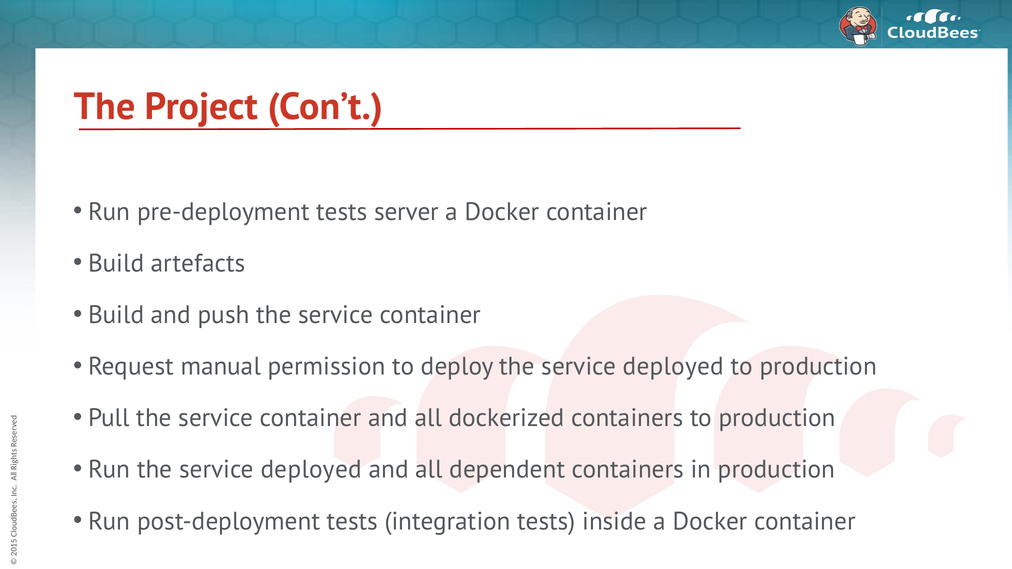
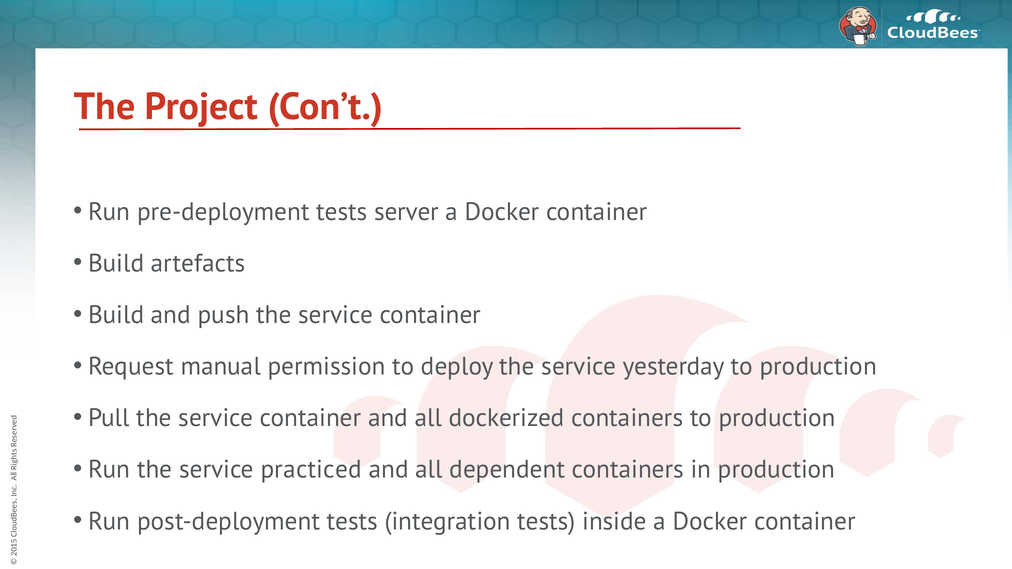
deploy the service deployed: deployed -> yesterday (674, 367)
Run the service deployed: deployed -> practiced (311, 470)
